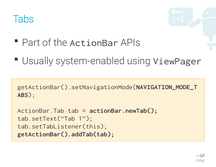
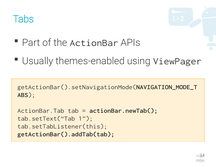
system-enabled: system-enabled -> themes-enabled (90, 61)
